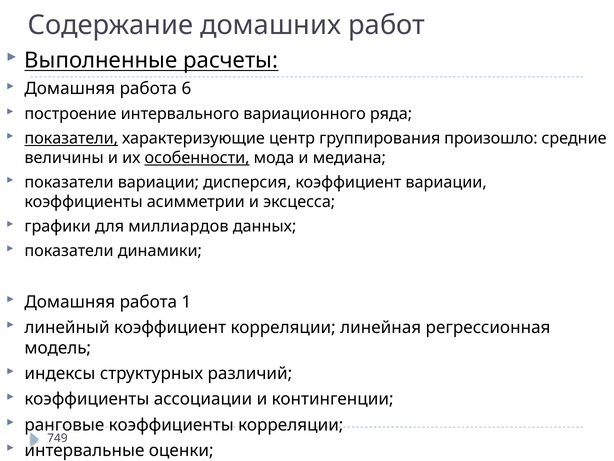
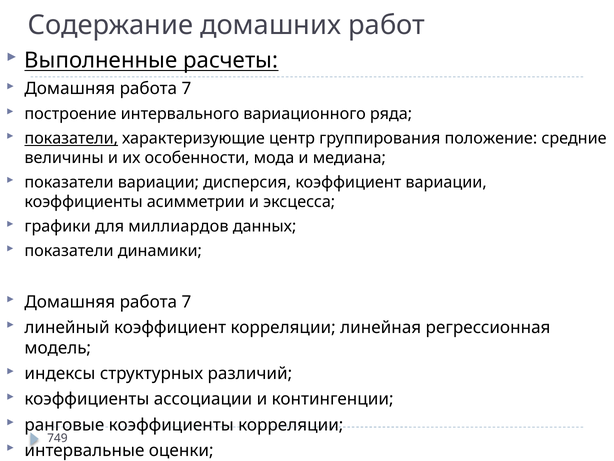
6: 6 -> 7 (186, 89)
произошло: произошло -> положение (491, 138)
особенности underline: present -> none (197, 158)
1: 1 -> 7 (186, 302)
